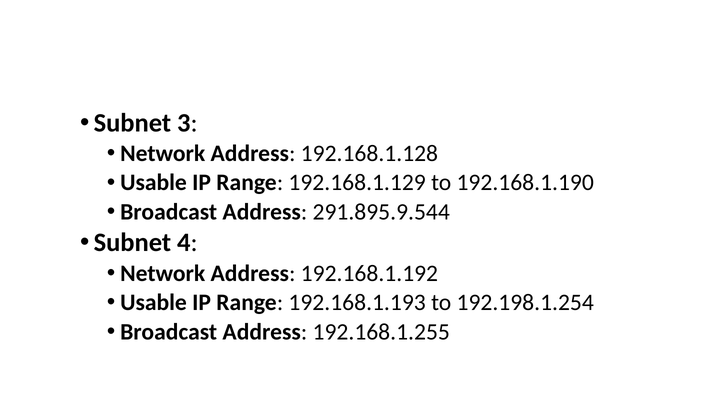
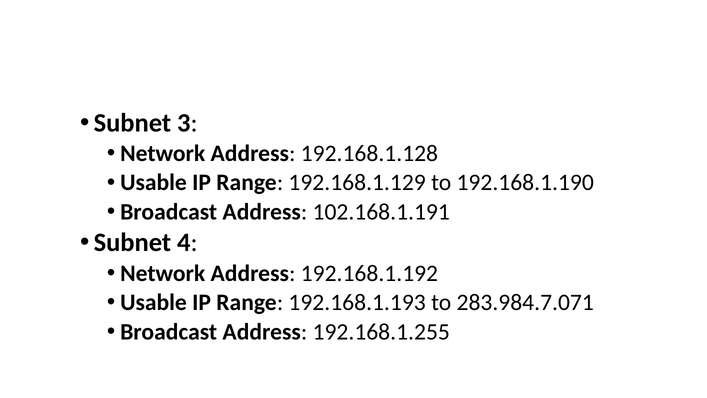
291.895.9.544: 291.895.9.544 -> 102.168.1.191 (381, 212)
192.198.1.254: 192.198.1.254 -> 283.984.7.071 (525, 302)
